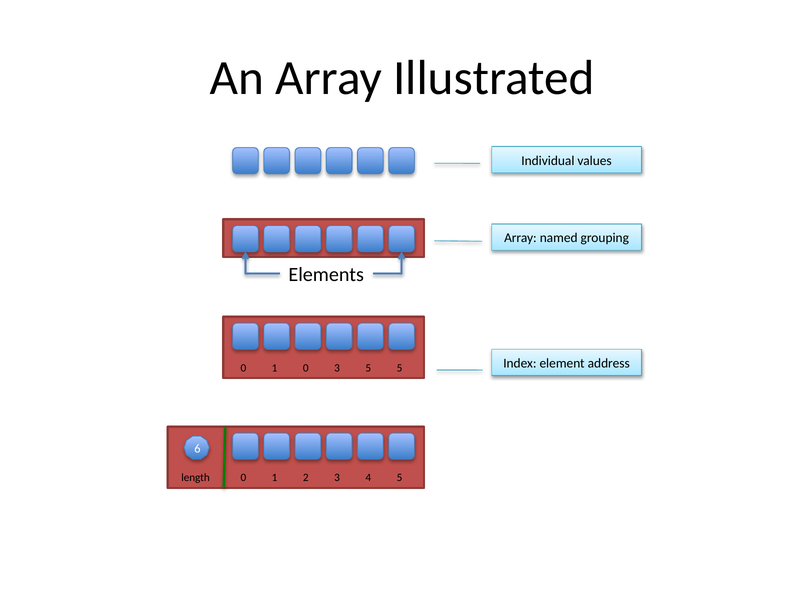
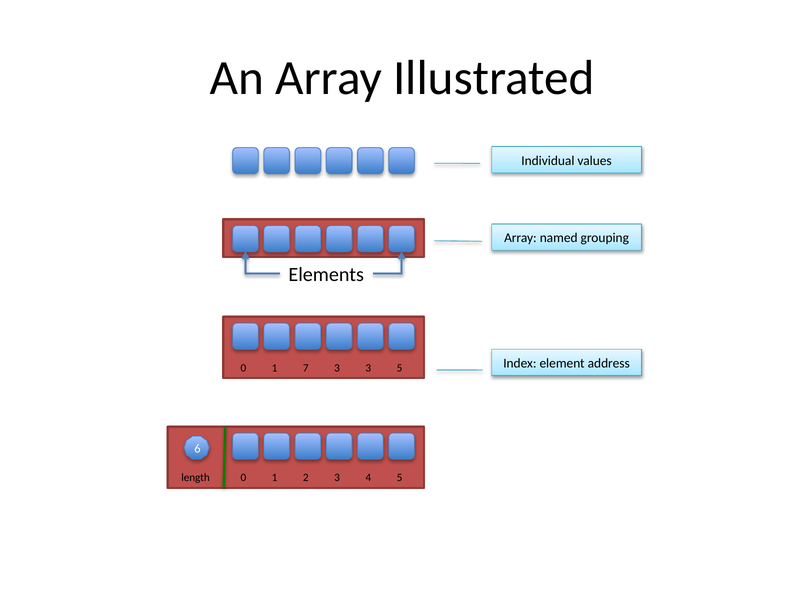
1 0: 0 -> 7 (306, 368)
3 5: 5 -> 3 (368, 368)
